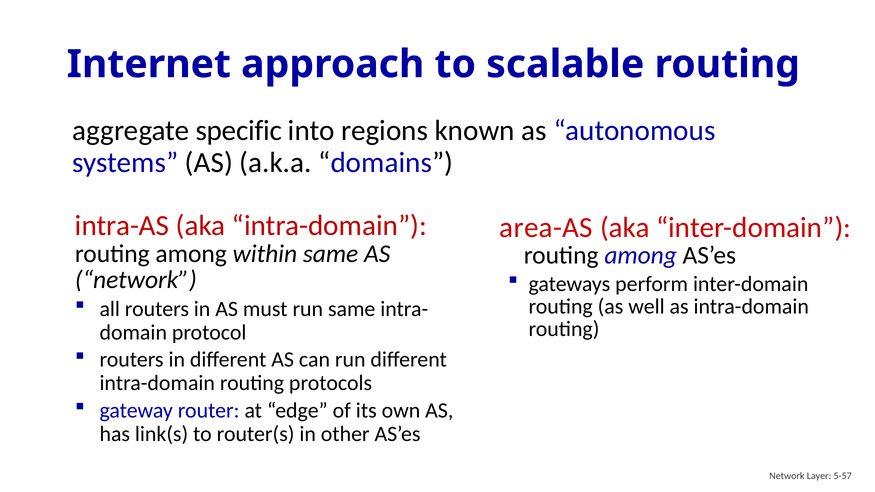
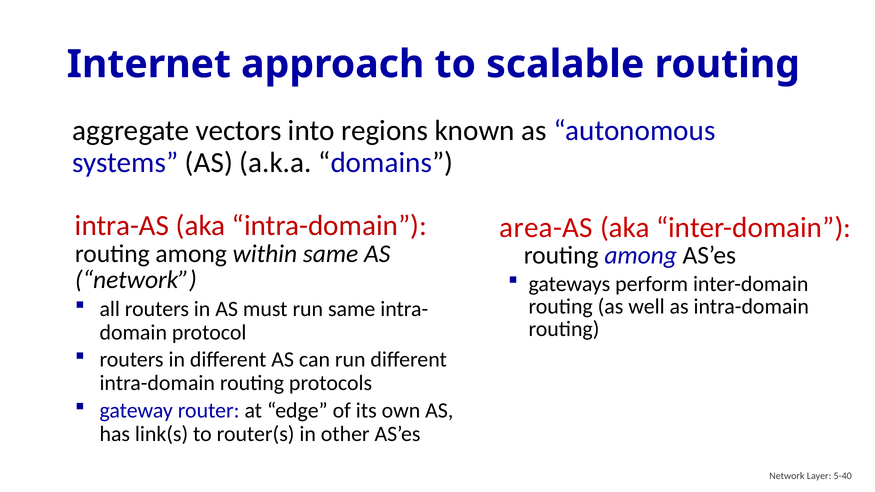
specific: specific -> vectors (239, 131)
5-57: 5-57 -> 5-40 (843, 476)
